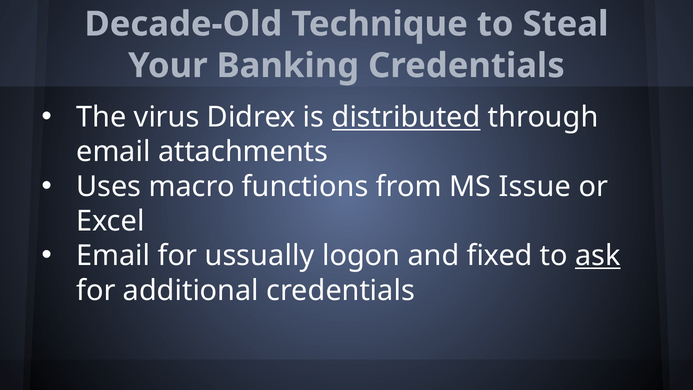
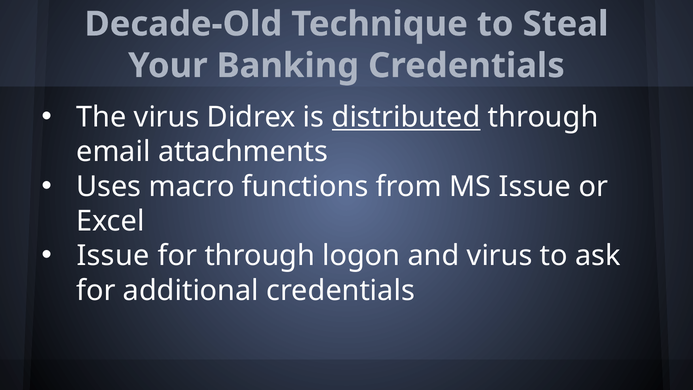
Email: Email -> Issue (113, 256)
for ussually: ussually -> through (260, 256)
and fixed: fixed -> virus (500, 256)
ask underline: present -> none (598, 256)
